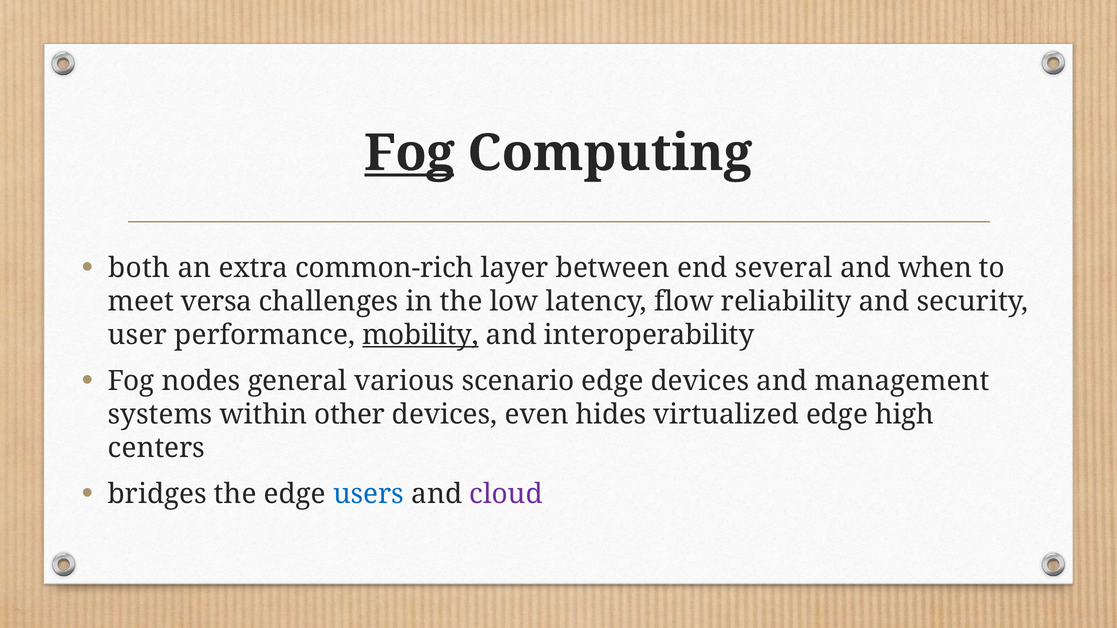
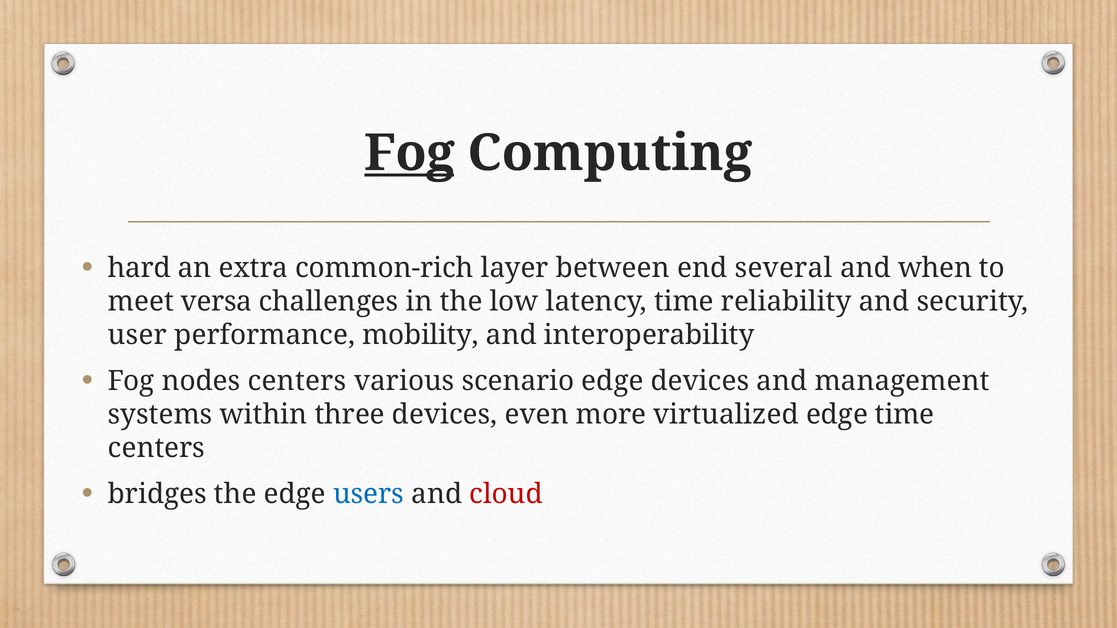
both: both -> hard (139, 268)
latency flow: flow -> time (684, 302)
mobility underline: present -> none (421, 335)
nodes general: general -> centers (297, 381)
other: other -> three (350, 415)
hides: hides -> more (611, 415)
edge high: high -> time (905, 415)
cloud colour: purple -> red (506, 494)
